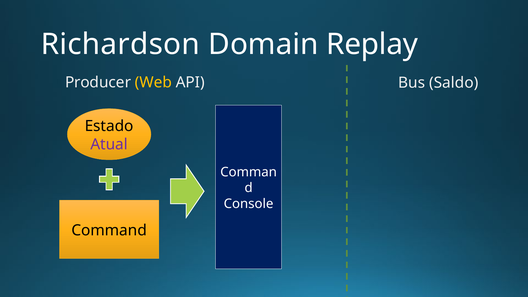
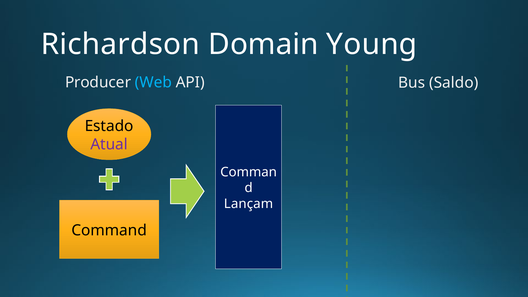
Replay: Replay -> Young (372, 44)
Web colour: yellow -> light blue (153, 82)
Console: Console -> Lançam (249, 204)
